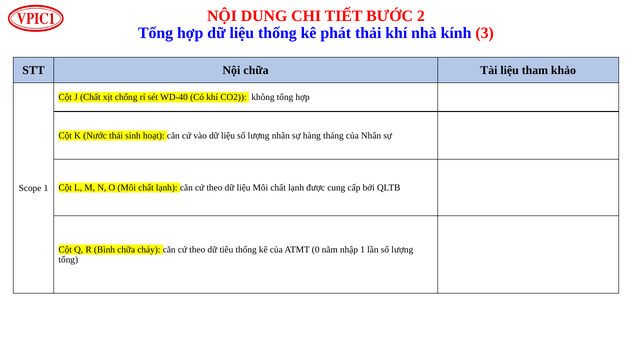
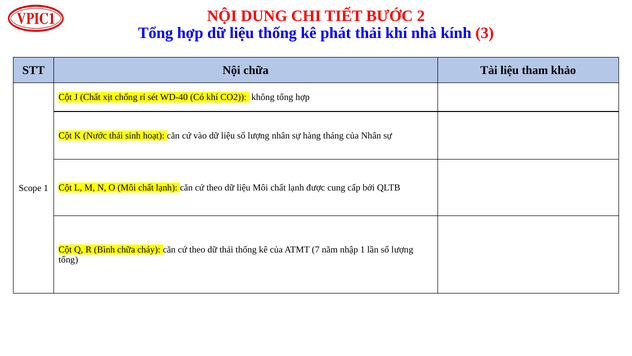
dữ tiêu: tiêu -> thải (226, 249)
0: 0 -> 7 (316, 249)
